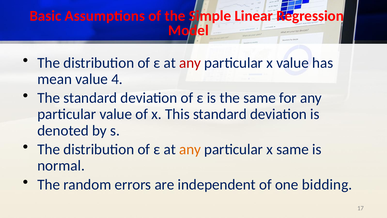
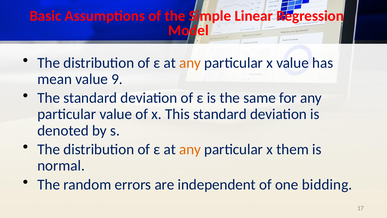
any colour: red -> orange (190, 63)
4: 4 -> 9 (117, 79)
x same: same -> them (293, 149)
